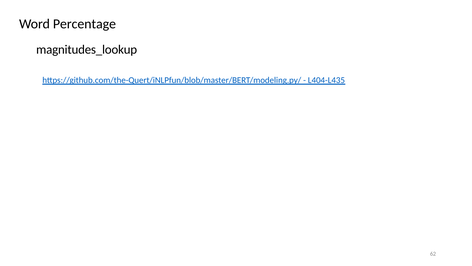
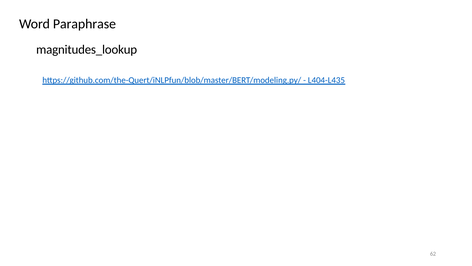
Percentage: Percentage -> Paraphrase (84, 24)
